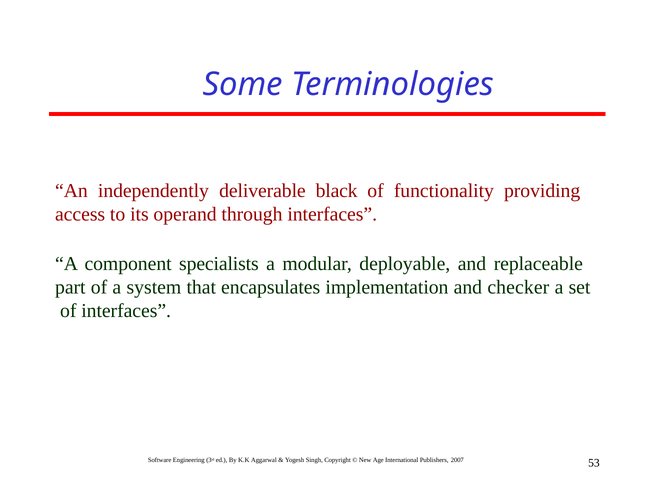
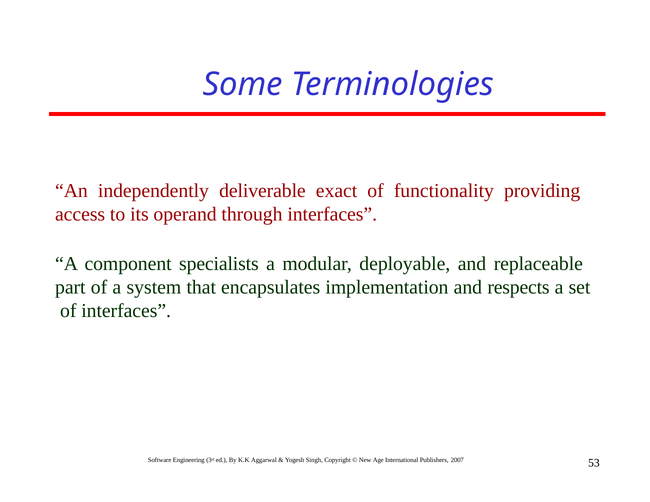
black: black -> exact (337, 191)
checker: checker -> respects (518, 287)
